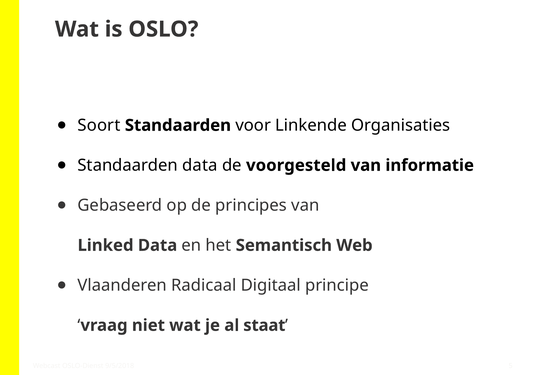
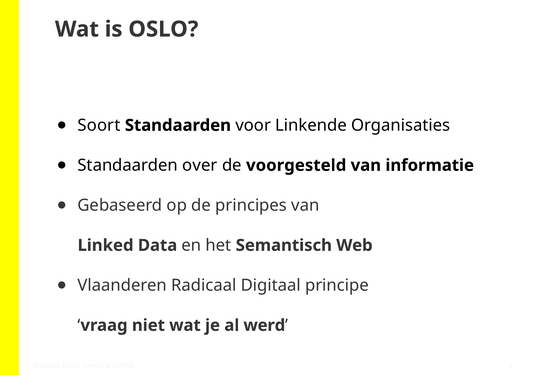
Standaarden data: data -> over (200, 165)
staat: staat -> werd (264, 326)
